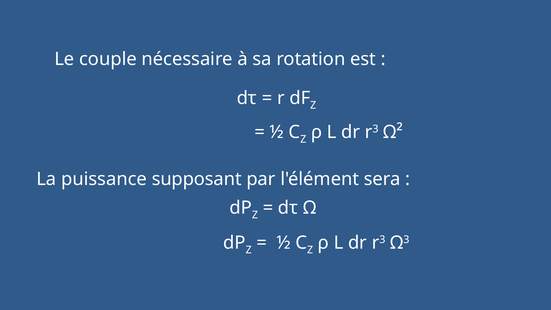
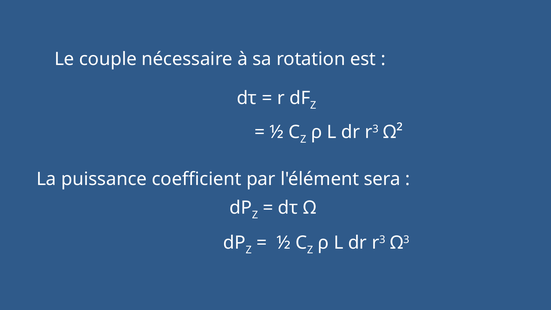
supposant: supposant -> coefficient (197, 179)
